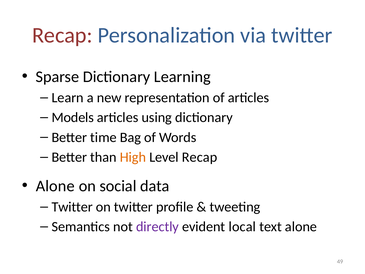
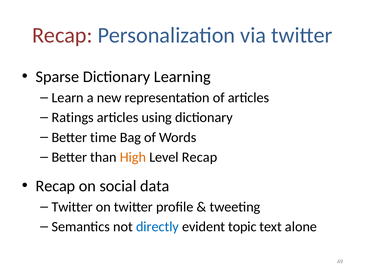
Models: Models -> Ratings (73, 117)
Alone: Alone -> Recap (55, 186)
directly colour: purple -> blue (157, 227)
local: local -> topic (242, 227)
